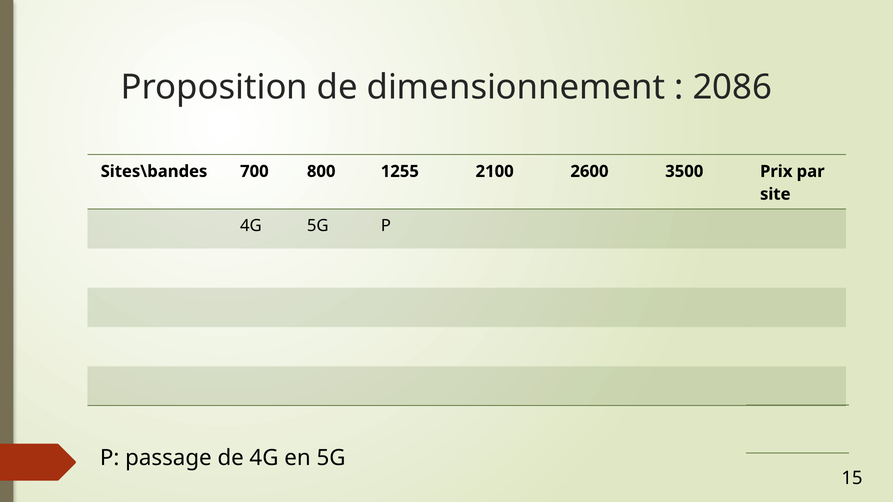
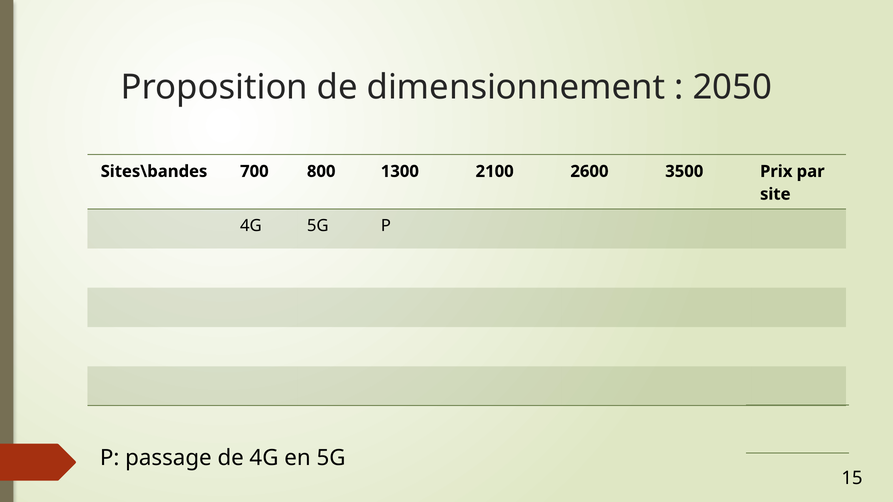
2086: 2086 -> 2050 (732, 87)
1255: 1255 -> 1300 (400, 171)
